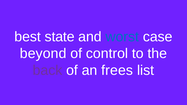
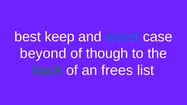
state: state -> keep (60, 37)
control: control -> though (107, 54)
back colour: purple -> green (48, 70)
